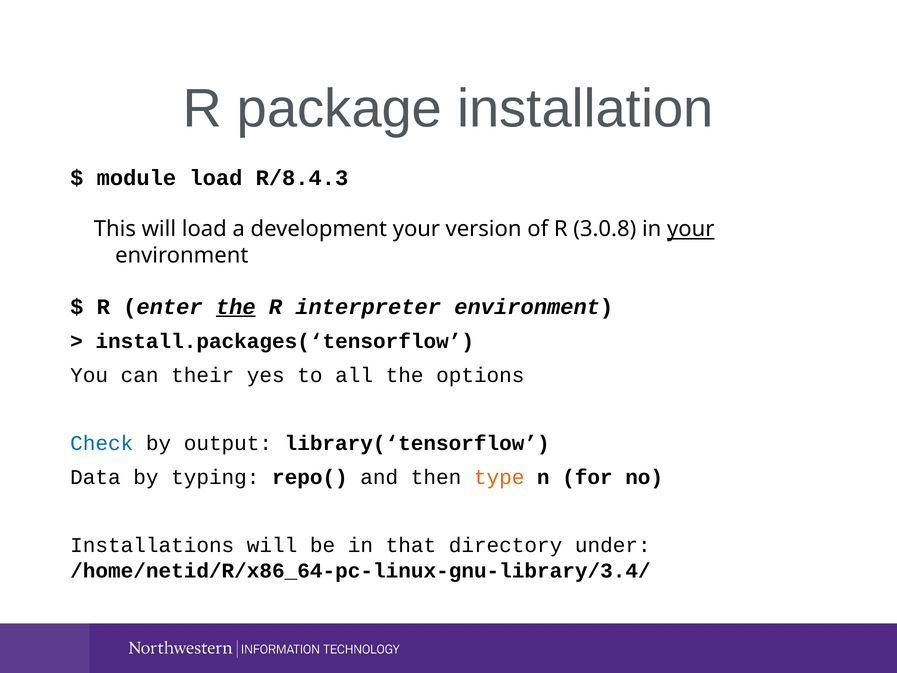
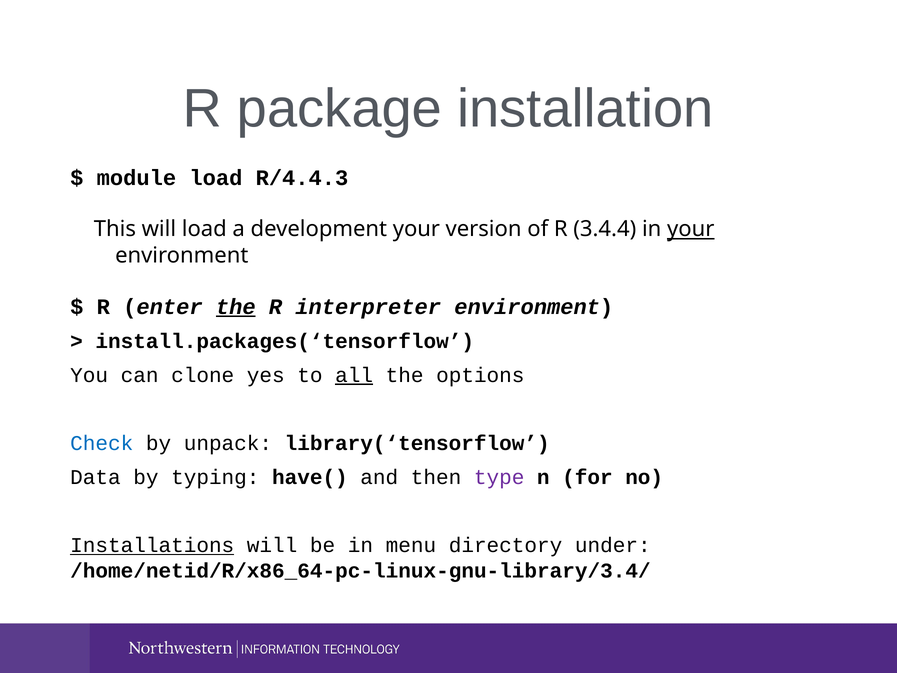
R/8.4.3: R/8.4.3 -> R/4.4.3 (302, 178)
3.0.8: 3.0.8 -> 3.4.4 (605, 229)
their: their -> clone (203, 375)
all underline: none -> present (354, 375)
output: output -> unpack (228, 443)
repo(: repo( -> have( (310, 477)
type colour: orange -> purple (499, 477)
Installations underline: none -> present (152, 545)
that: that -> menu (411, 545)
